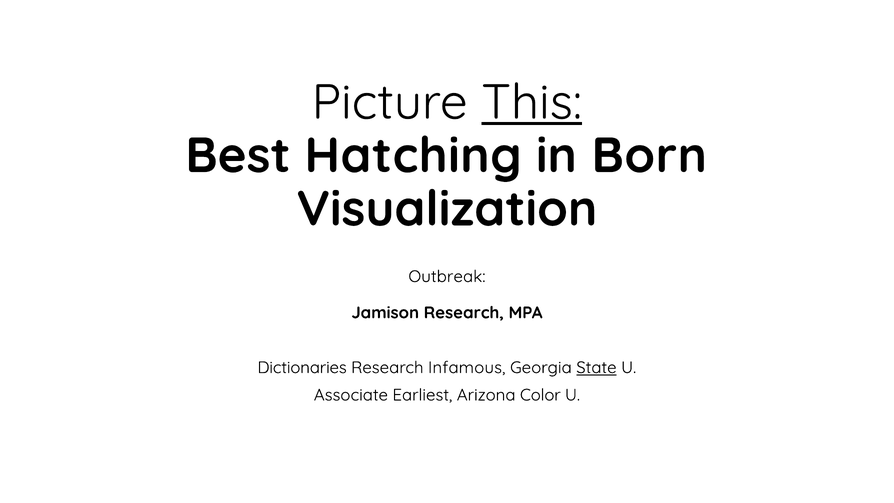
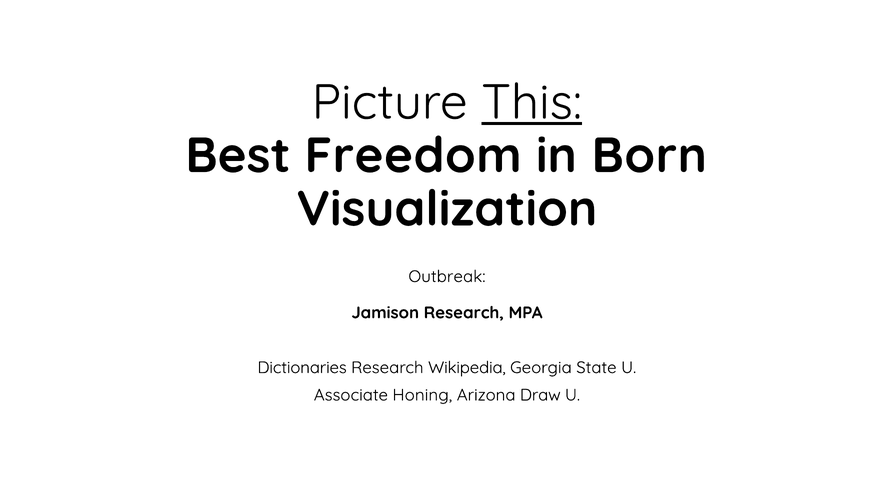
Hatching: Hatching -> Freedom (413, 156)
Infamous: Infamous -> Wikipedia (467, 367)
State underline: present -> none (596, 367)
Earliest: Earliest -> Honing (422, 395)
Color: Color -> Draw (540, 395)
